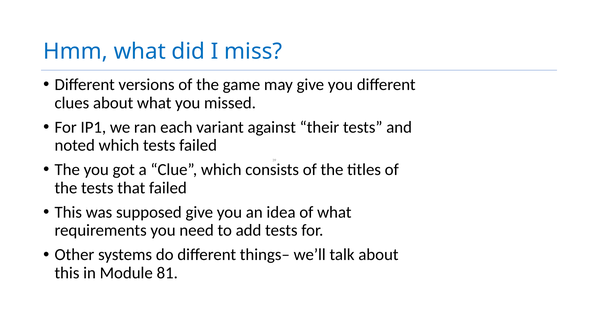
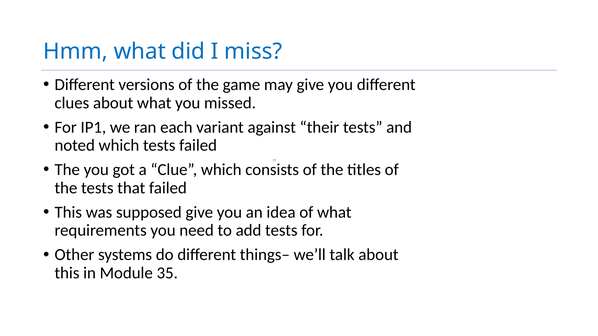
81: 81 -> 35 (167, 273)
